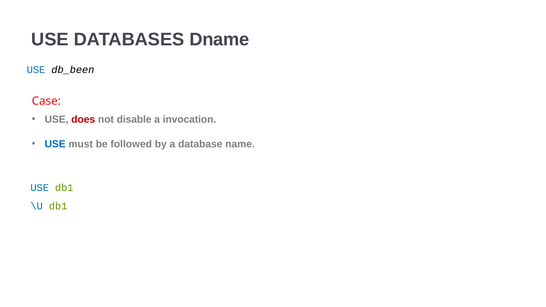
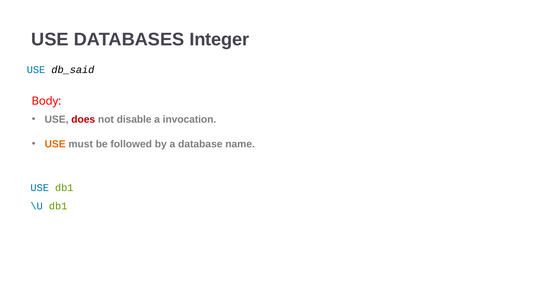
Dname: Dname -> Integer (219, 40)
db_been: db_been -> db_said (73, 70)
Case: Case -> Body (46, 101)
USE colour: blue -> orange (55, 144)
